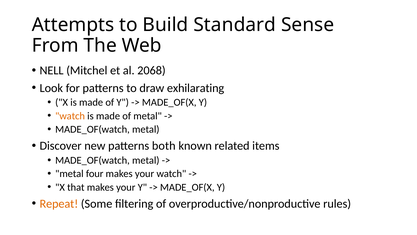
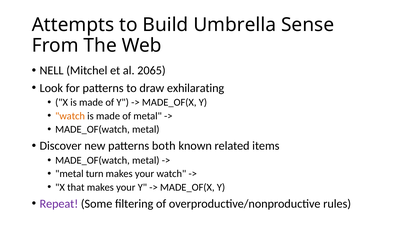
Standard: Standard -> Umbrella (235, 25)
2068: 2068 -> 2065 (151, 70)
four: four -> turn (95, 173)
Repeat colour: orange -> purple (59, 203)
